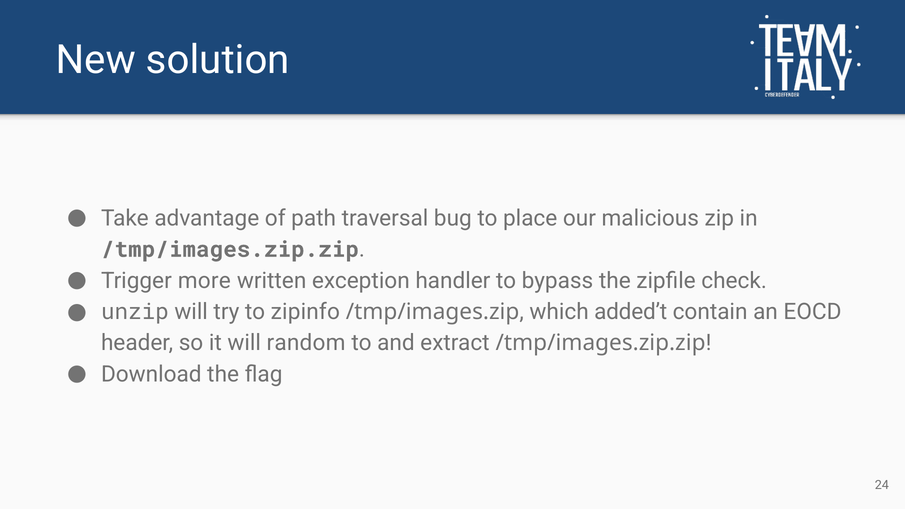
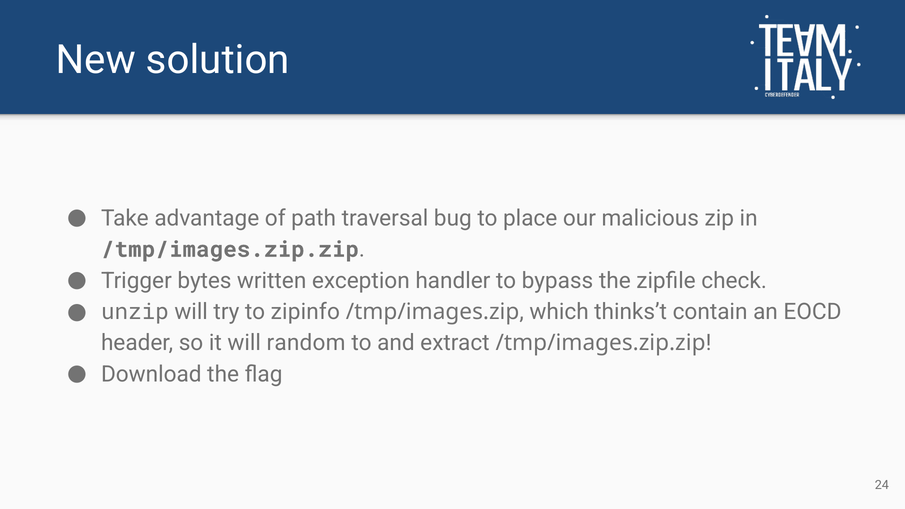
more: more -> bytes (204, 281)
added’t: added’t -> thinks’t (631, 312)
